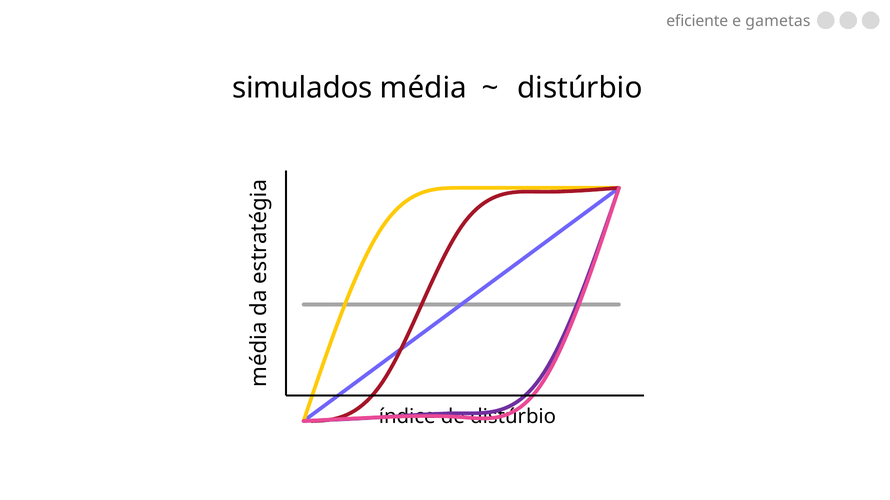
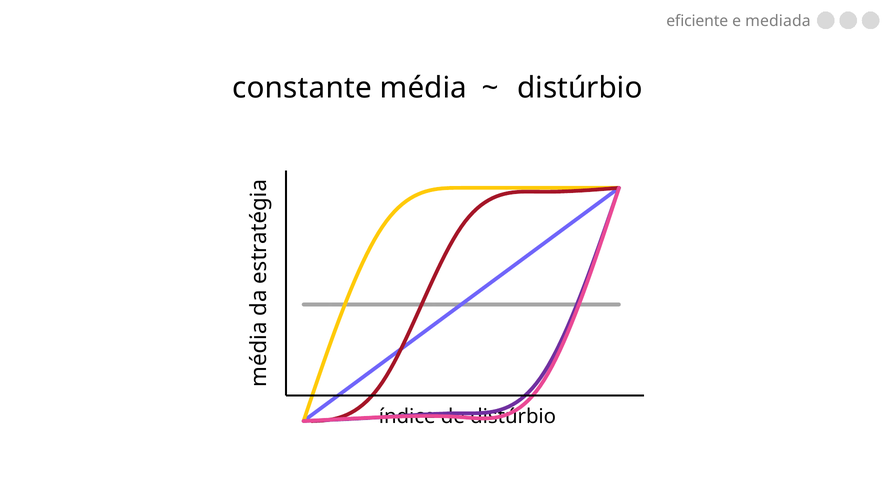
gametas: gametas -> mediada (778, 21)
simulados: simulados -> constante (302, 88)
